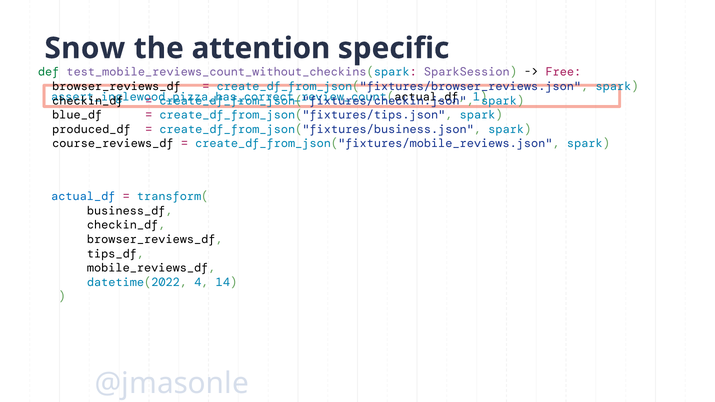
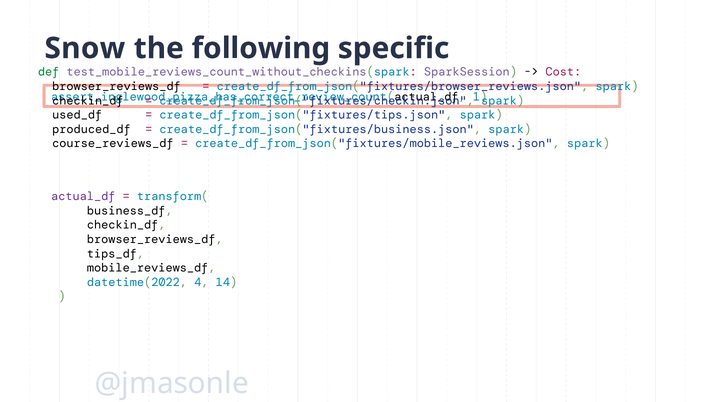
attention: attention -> following (261, 48)
Free: Free -> Cost (563, 72)
blue_df: blue_df -> used_df (77, 115)
actual_df colour: blue -> purple (83, 197)
